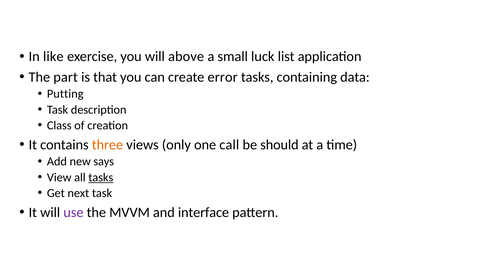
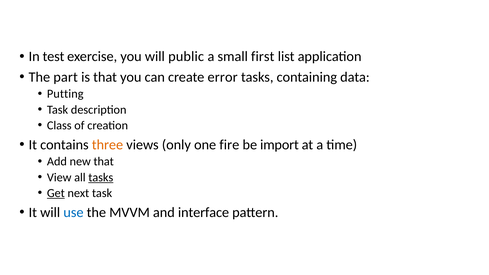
like: like -> test (53, 57)
above: above -> public (186, 57)
luck: luck -> first (263, 57)
call: call -> fire (229, 145)
should: should -> import (279, 145)
new says: says -> that (104, 162)
Get underline: none -> present (56, 193)
use colour: purple -> blue (73, 212)
